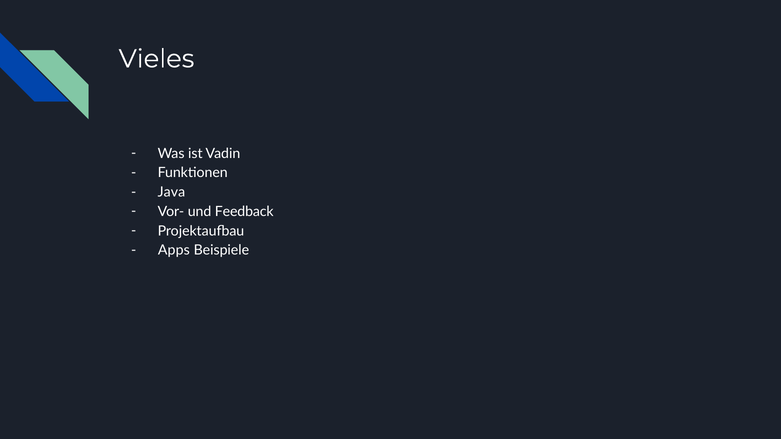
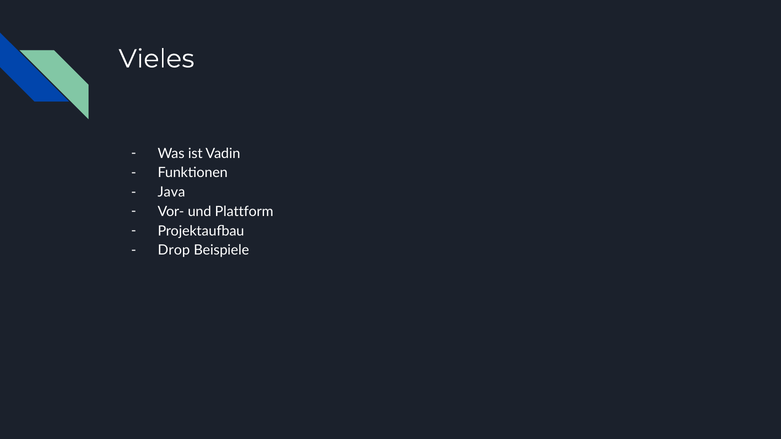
Feedback: Feedback -> Plattform (244, 212)
Apps: Apps -> Drop (174, 250)
